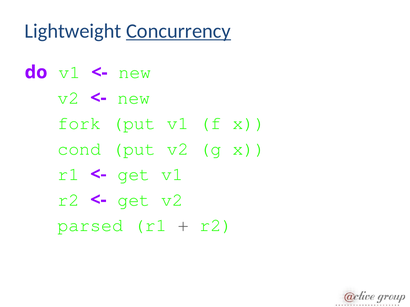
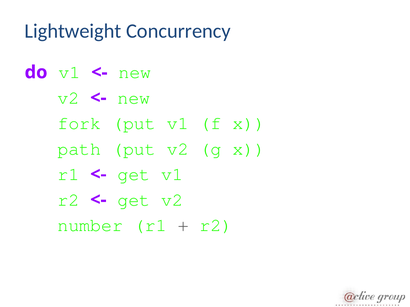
Concurrency underline: present -> none (178, 31)
cond: cond -> path (79, 149)
parsed: parsed -> number (90, 226)
